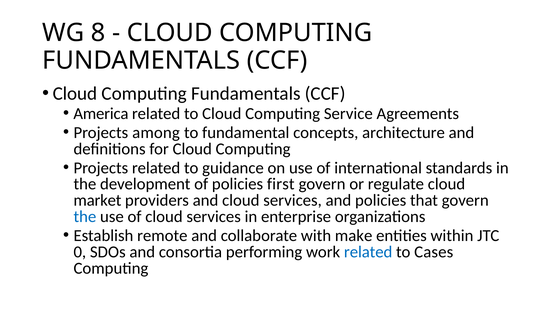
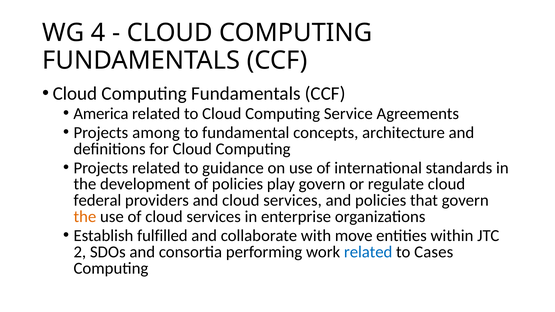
8: 8 -> 4 (98, 33)
first: first -> play (281, 184)
market: market -> federal (97, 201)
the colour: blue -> orange (85, 217)
remote: remote -> fulfilled (162, 236)
make: make -> move (354, 236)
0: 0 -> 2 (80, 252)
